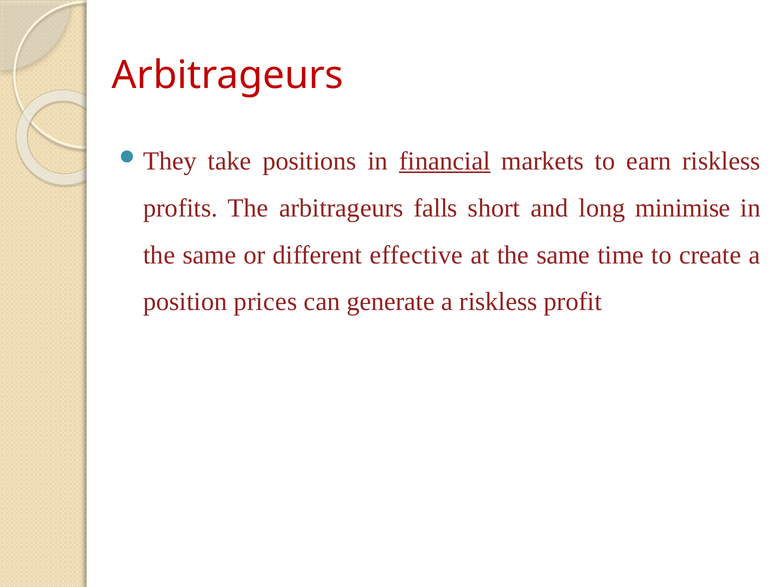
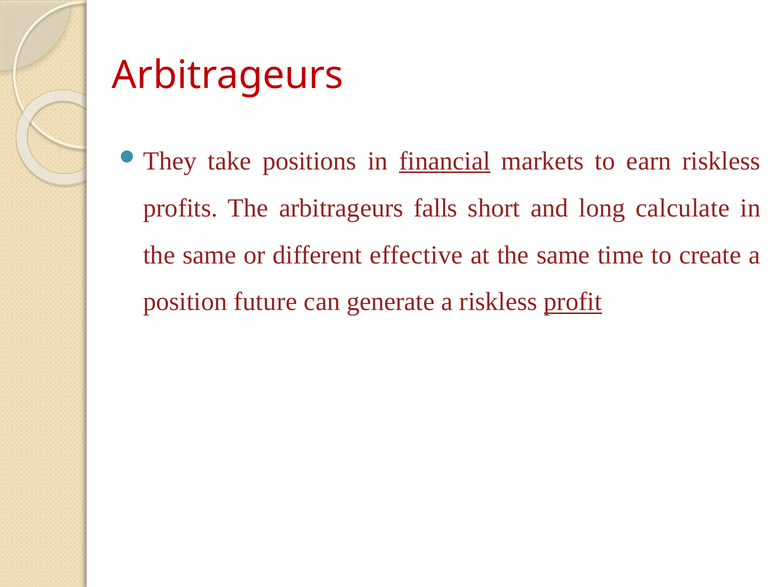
minimise: minimise -> calculate (683, 208)
prices: prices -> future (265, 302)
profit underline: none -> present (573, 302)
